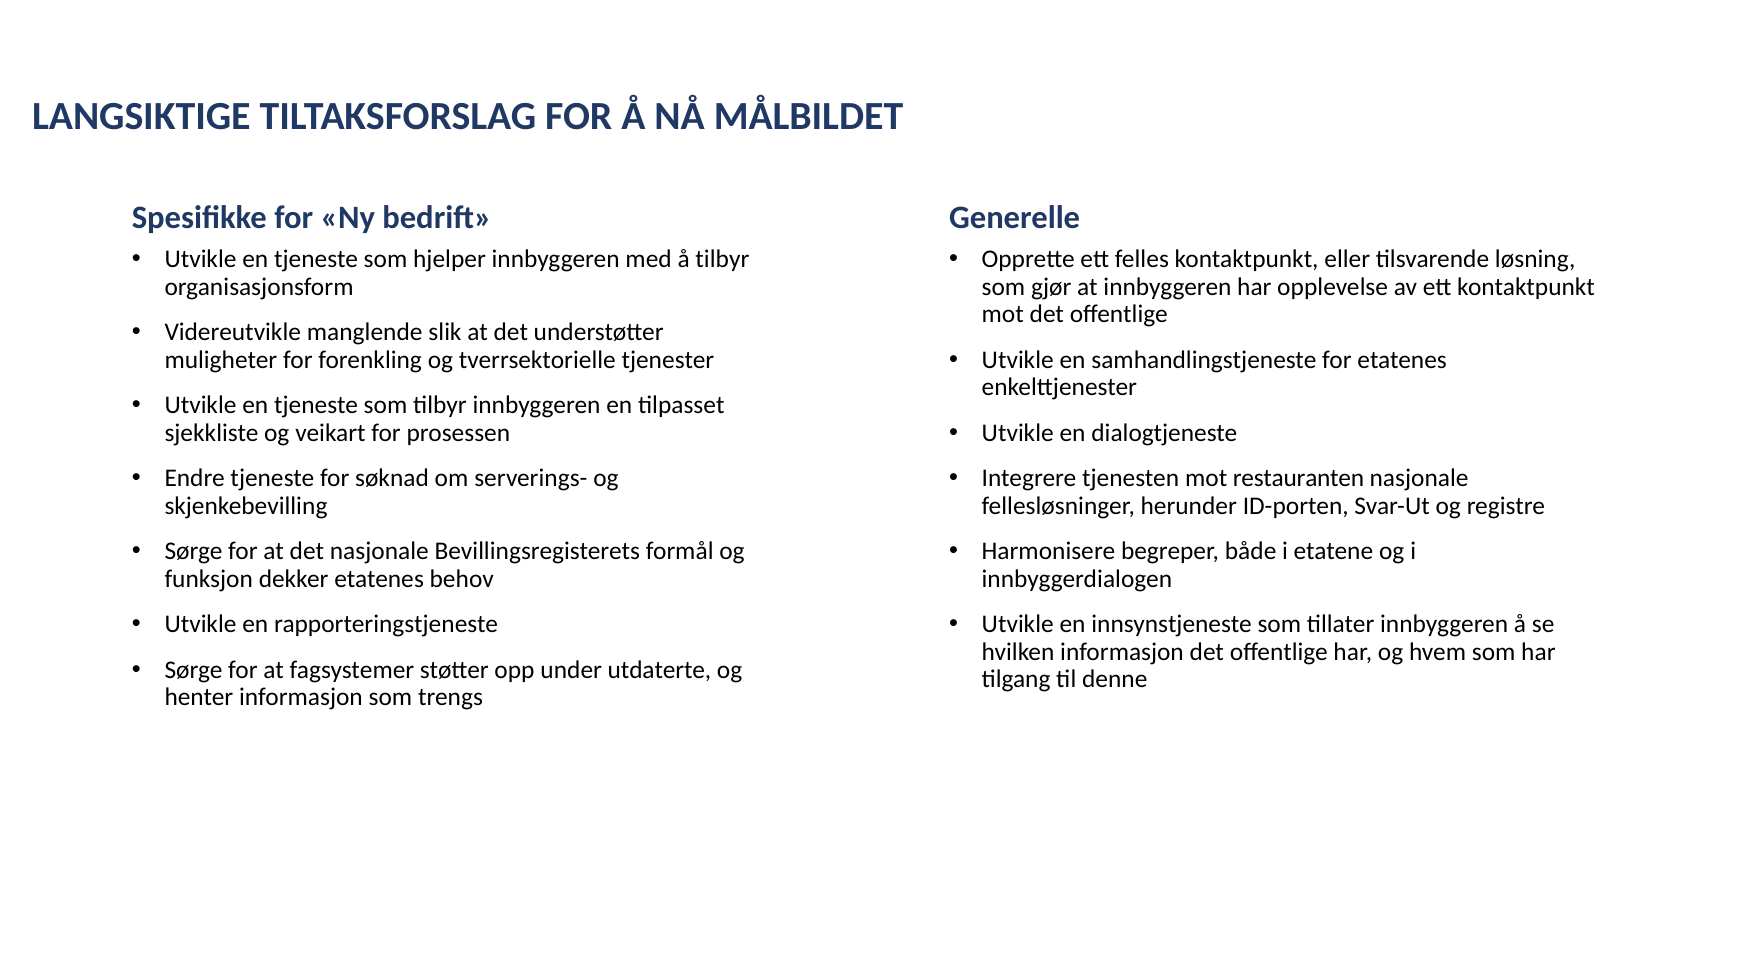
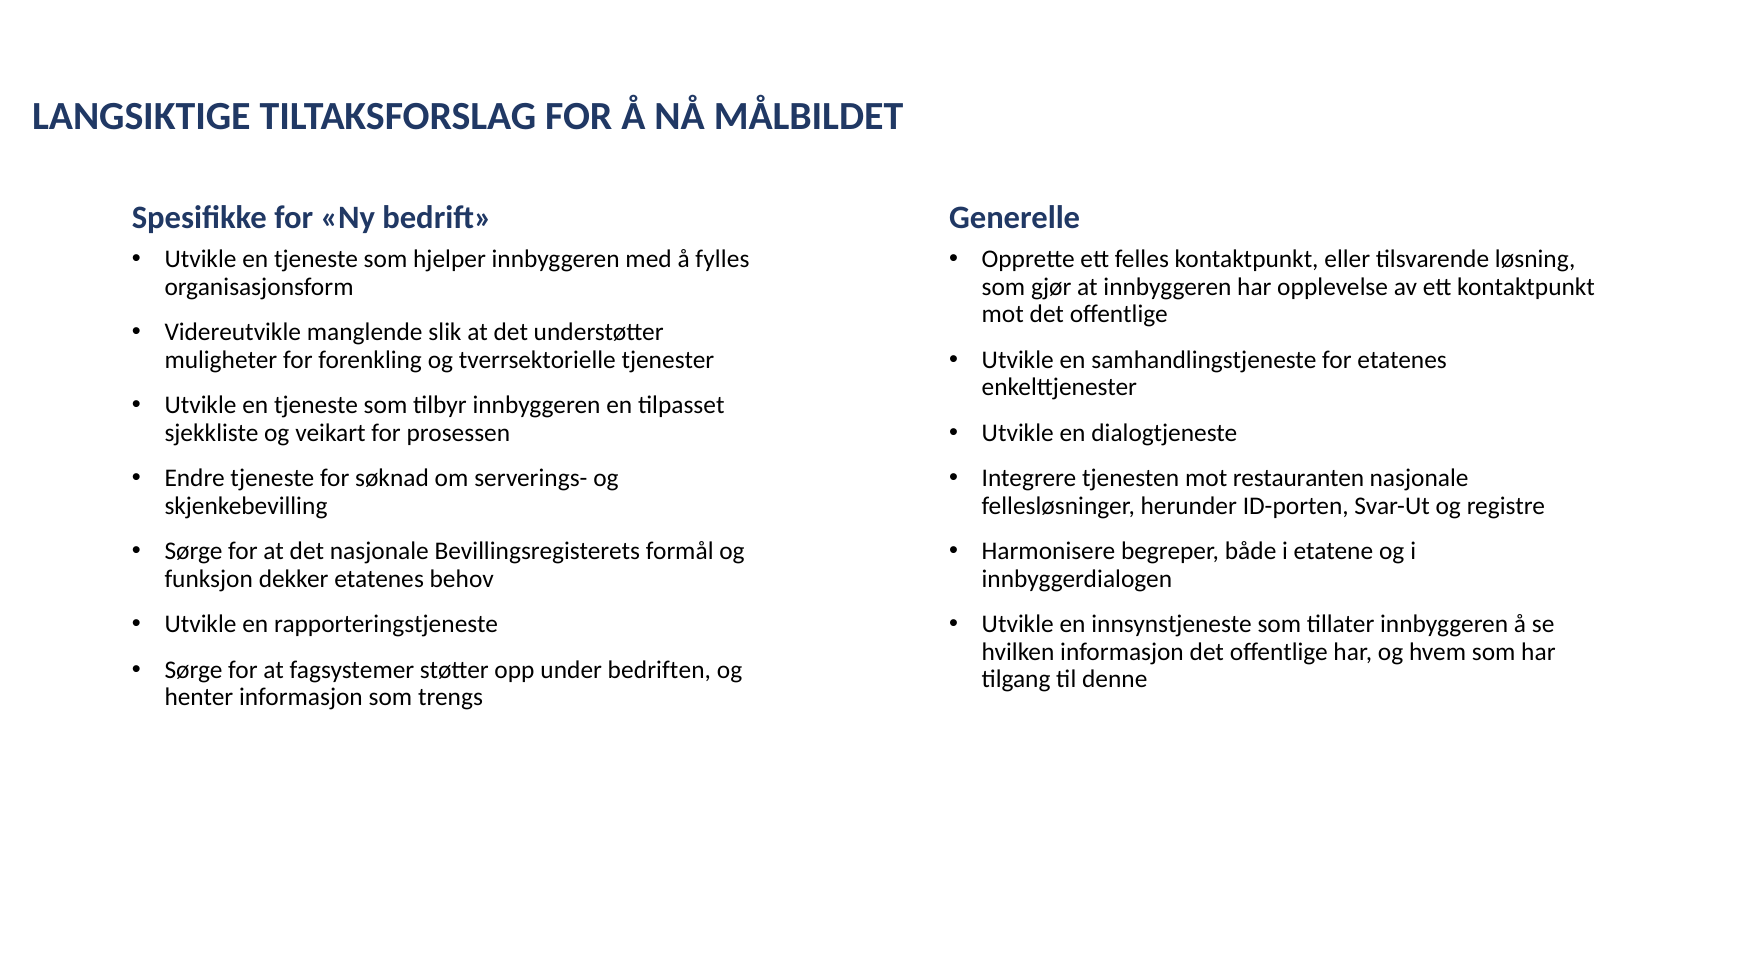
å tilbyr: tilbyr -> fylles (722, 259)
utdaterte: utdaterte -> bedriften (659, 670)
